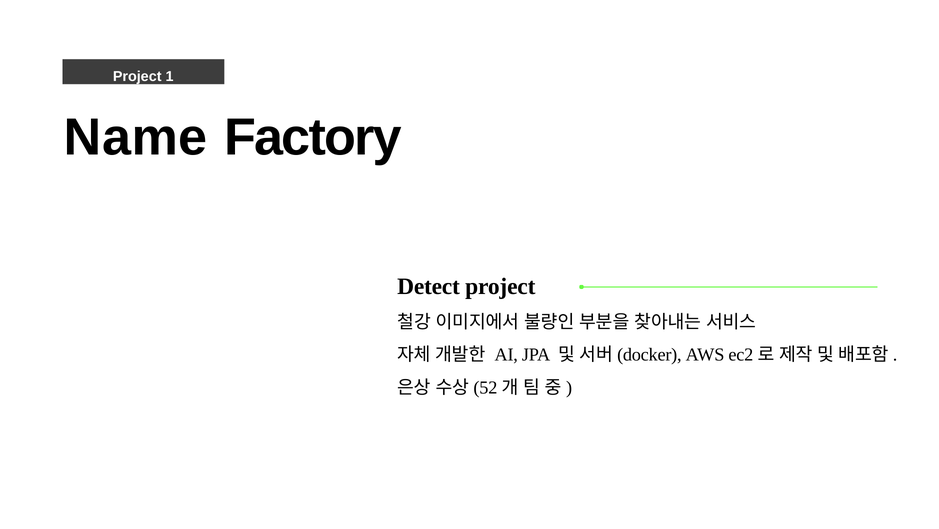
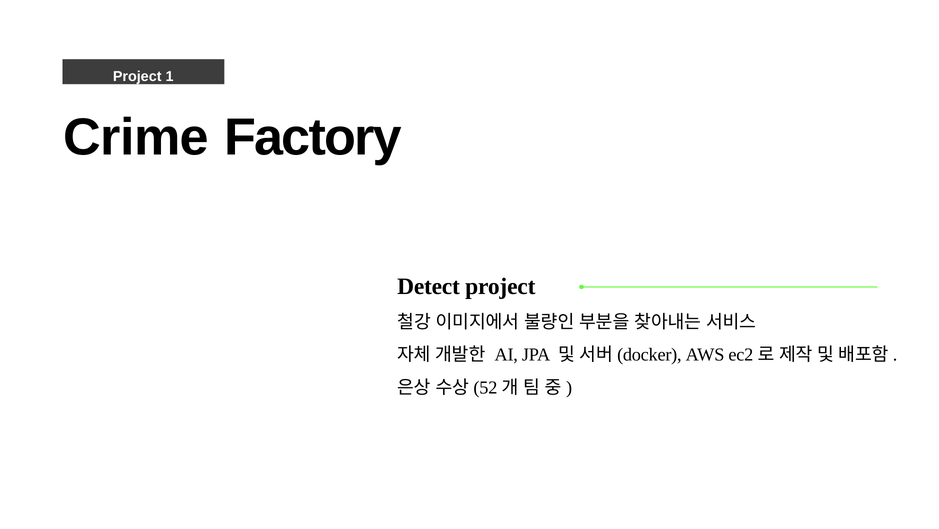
Name: Name -> Crime (136, 138)
